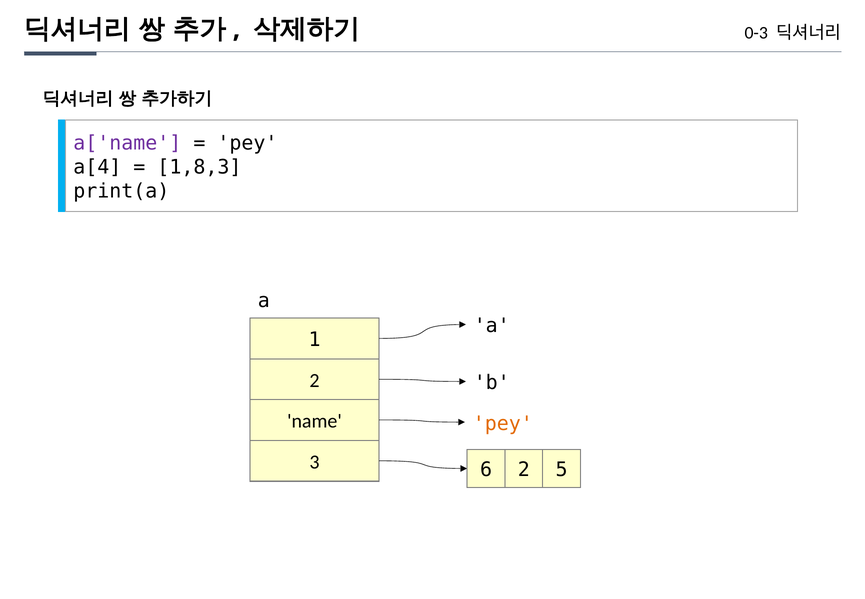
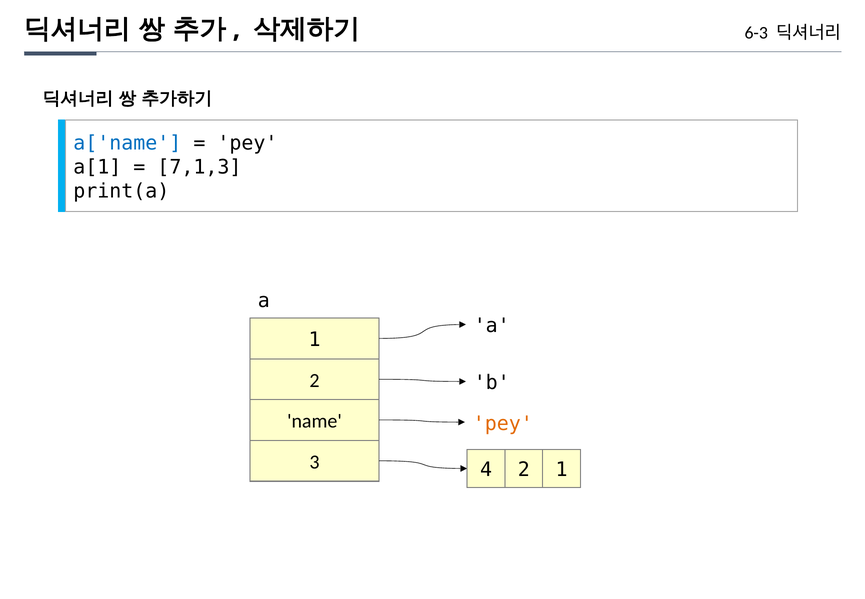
0-3: 0-3 -> 6-3 (756, 33)
a['name colour: purple -> blue (127, 143)
a[4: a[4 -> a[1 (97, 167)
1,8,3: 1,8,3 -> 7,1,3 (199, 167)
6: 6 -> 4 (486, 470)
2 5: 5 -> 1 (562, 470)
